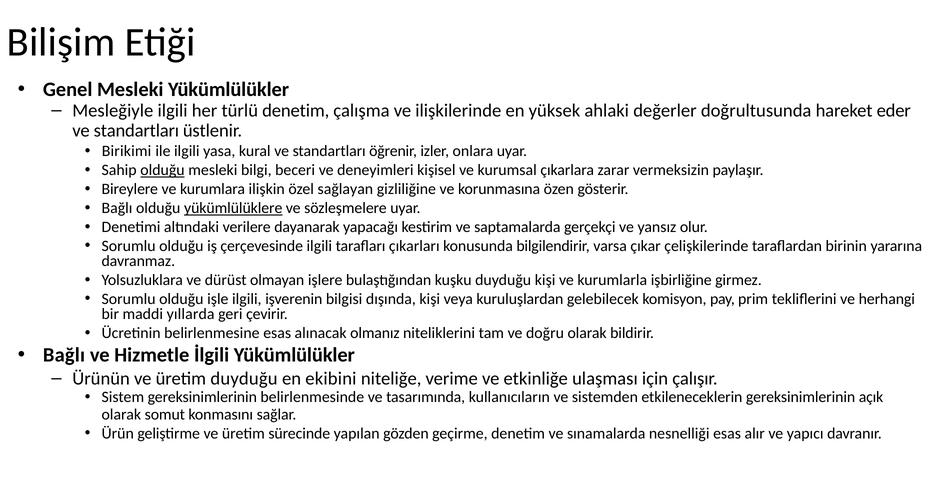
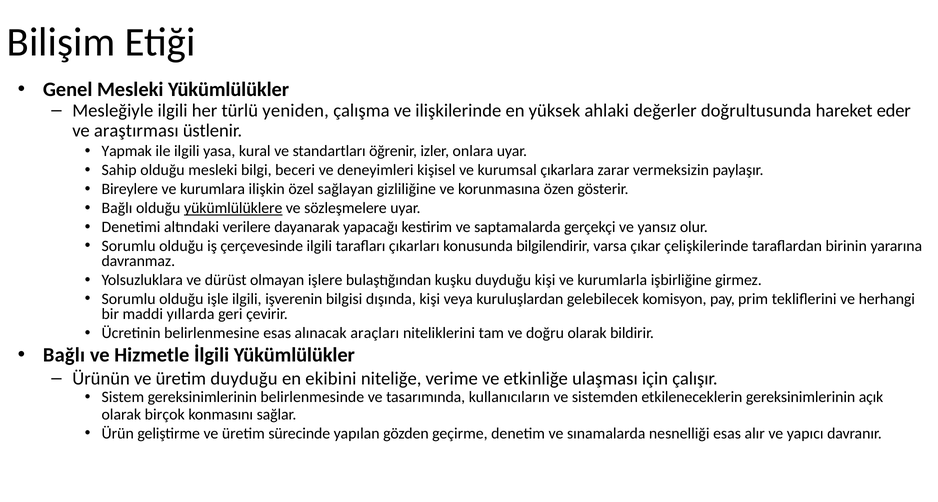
türlü denetim: denetim -> yeniden (296, 111)
standartları: standartları -> araştırması (136, 131)
Birikimi: Birikimi -> Yapmak (127, 151)
olduğu underline: present -> none (163, 170)
olmanız: olmanız -> araçları (375, 334)
somut: somut -> birçok (165, 415)
